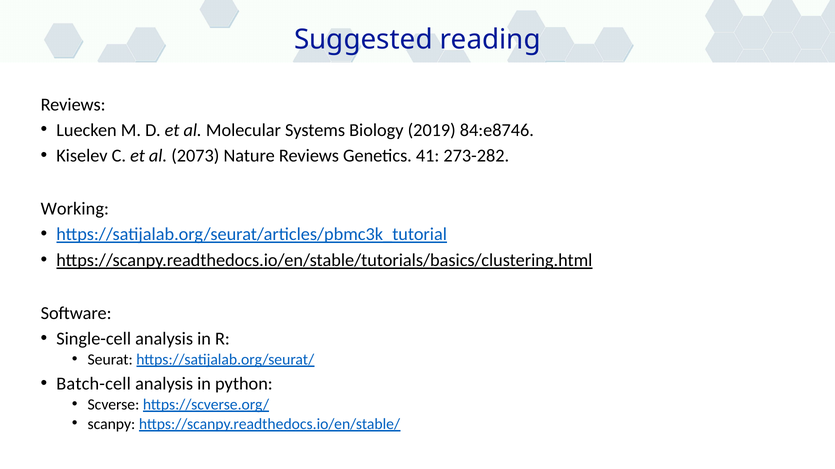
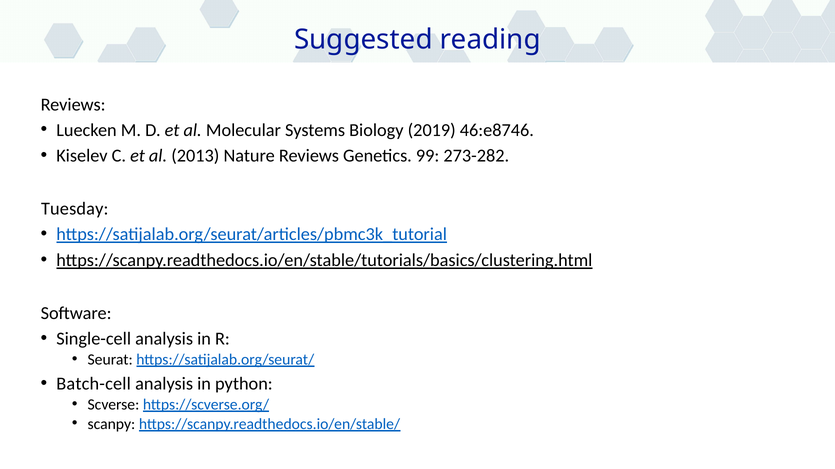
84:e8746: 84:e8746 -> 46:e8746 (497, 130)
2073: 2073 -> 2013 (195, 156)
41: 41 -> 99 (428, 156)
Working: Working -> Tuesday (75, 209)
